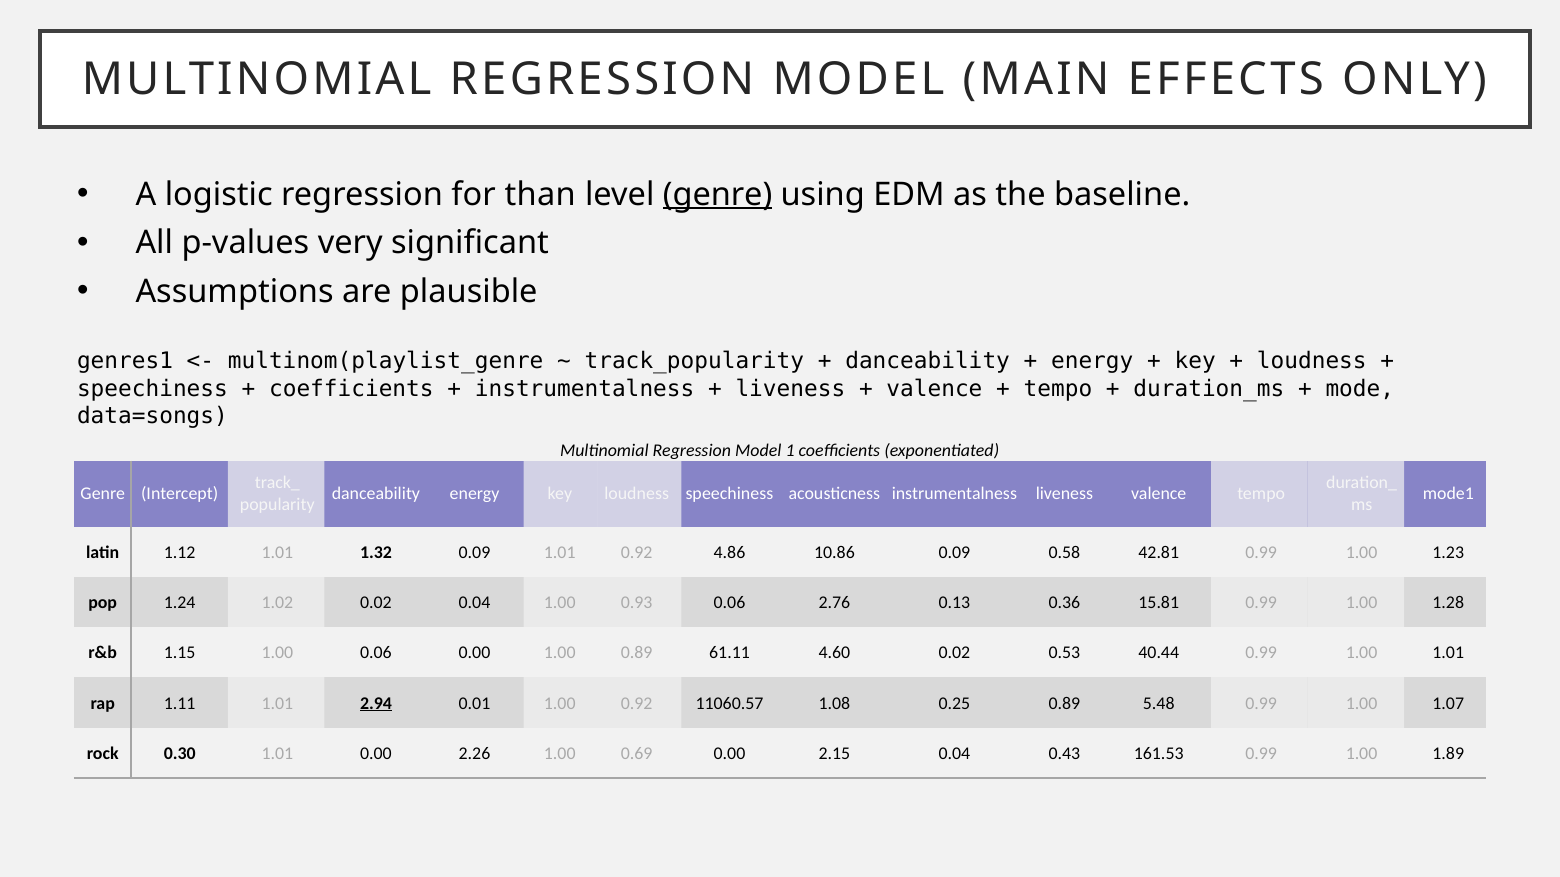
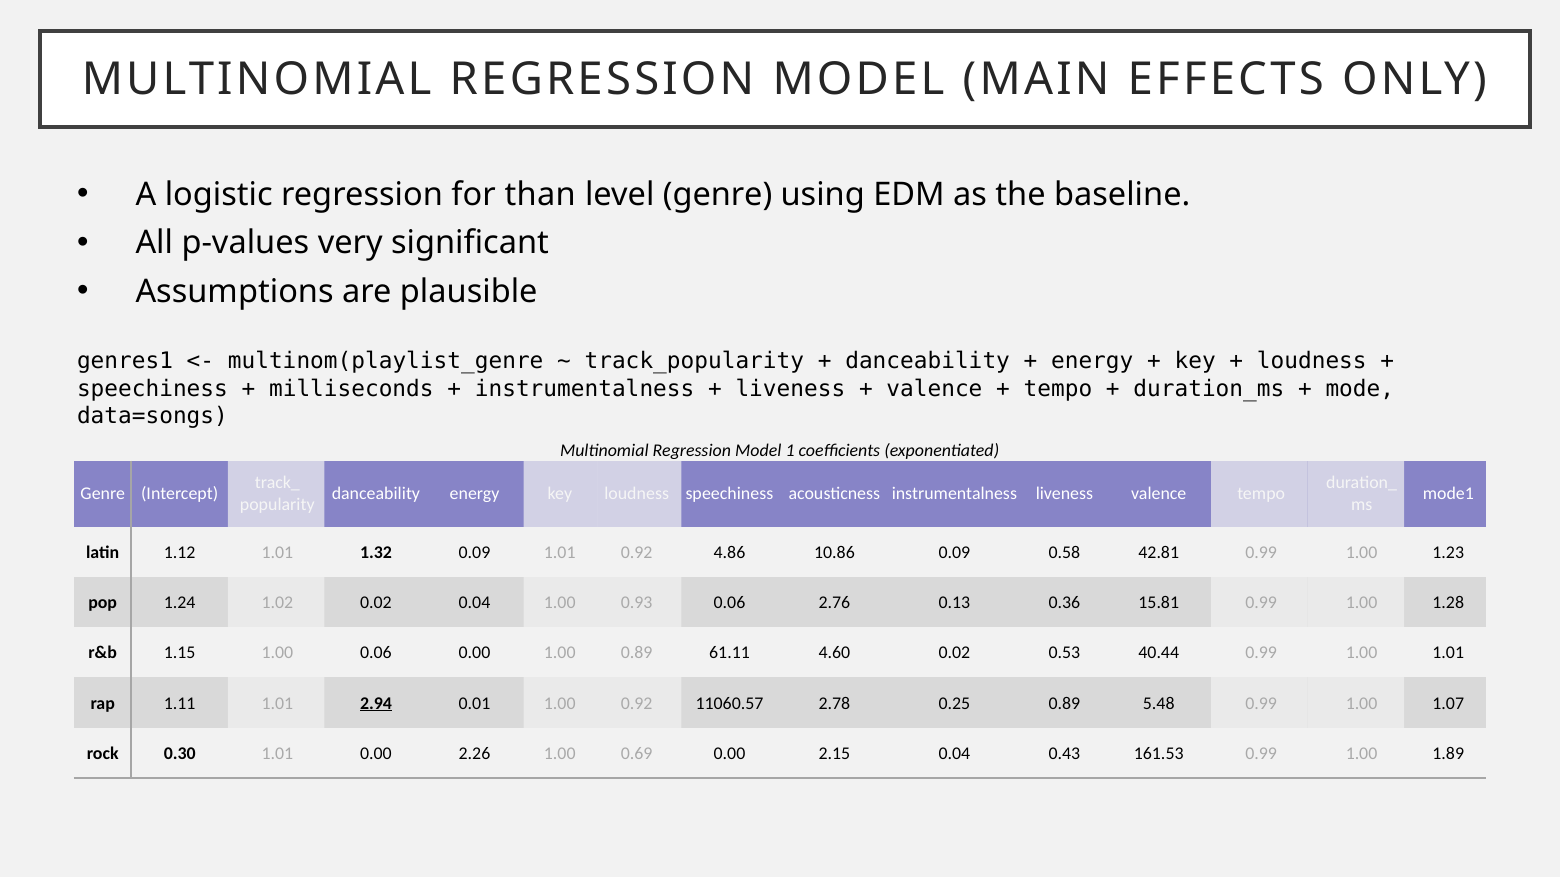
genre underline: present -> none (718, 194)
coefficients: coefficients -> milliseconds (351, 389)
1.08: 1.08 -> 2.78 (834, 704)
